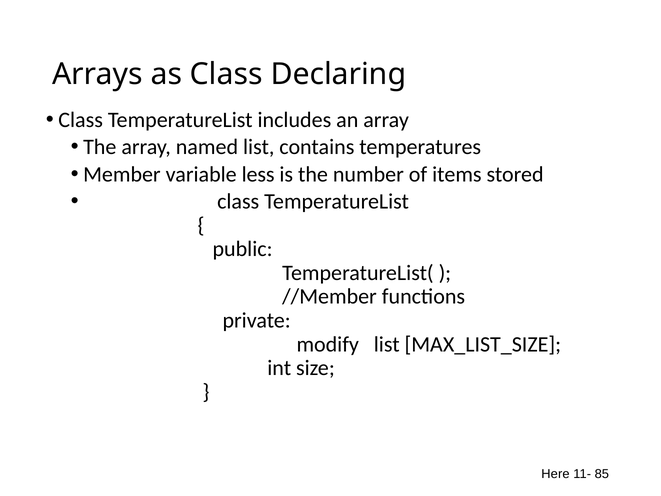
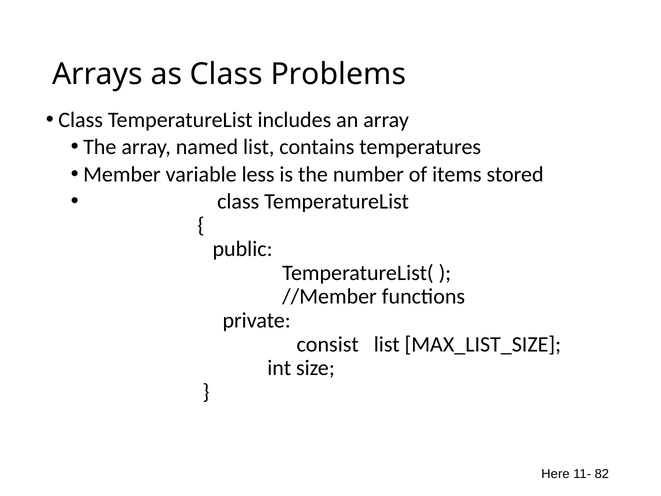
Declaring: Declaring -> Problems (338, 74)
modify: modify -> consist (328, 344)
85: 85 -> 82 (602, 474)
